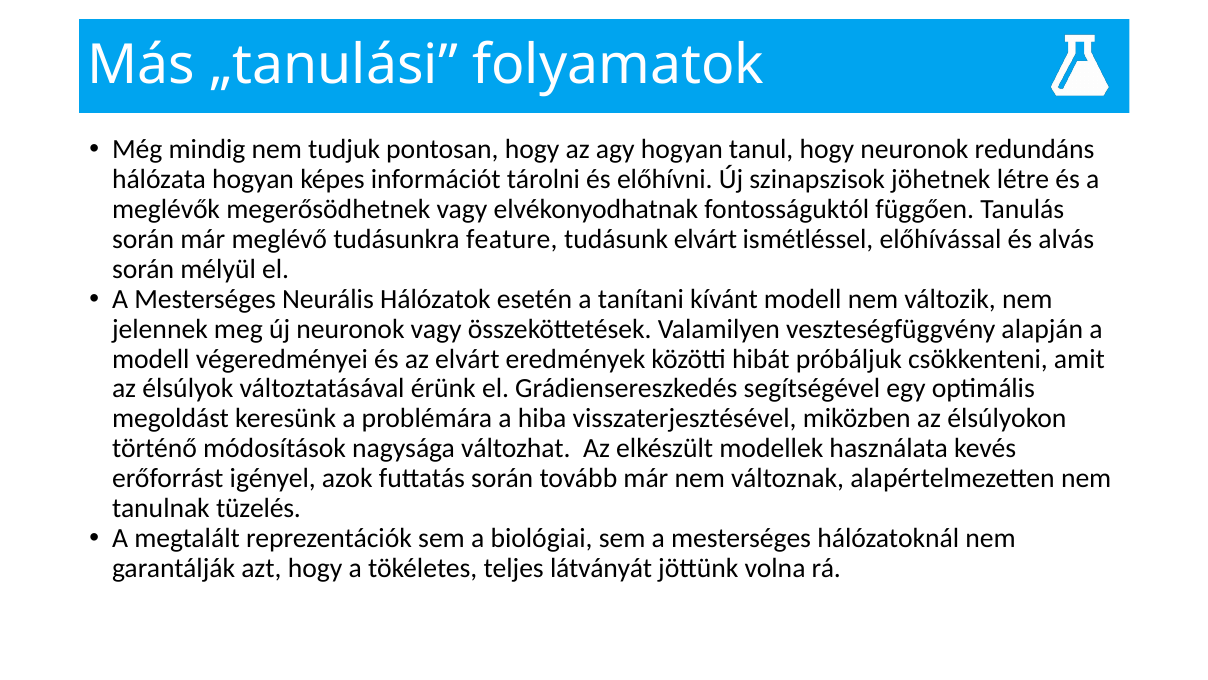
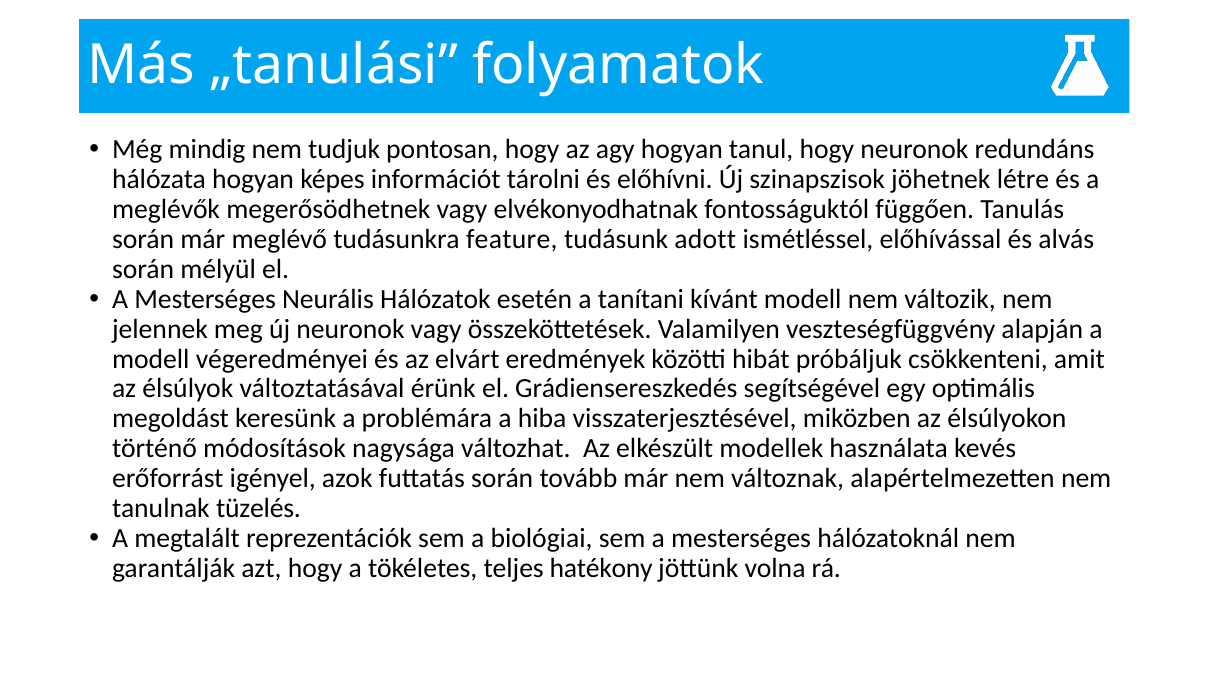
tudásunk elvárt: elvárt -> adott (705, 239)
látványát: látványát -> hatékony (601, 568)
